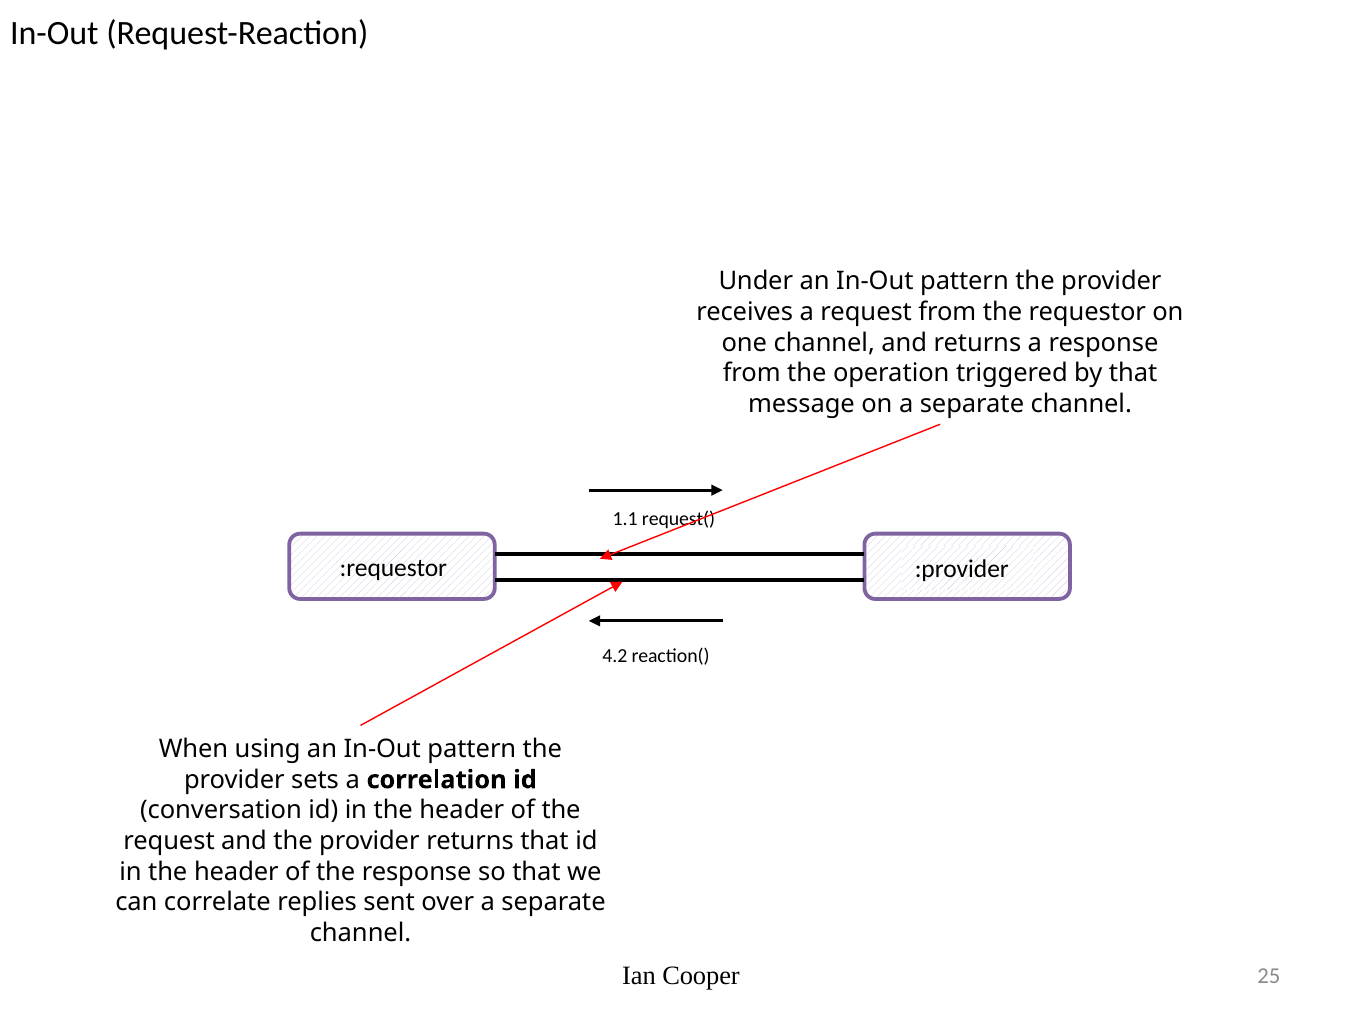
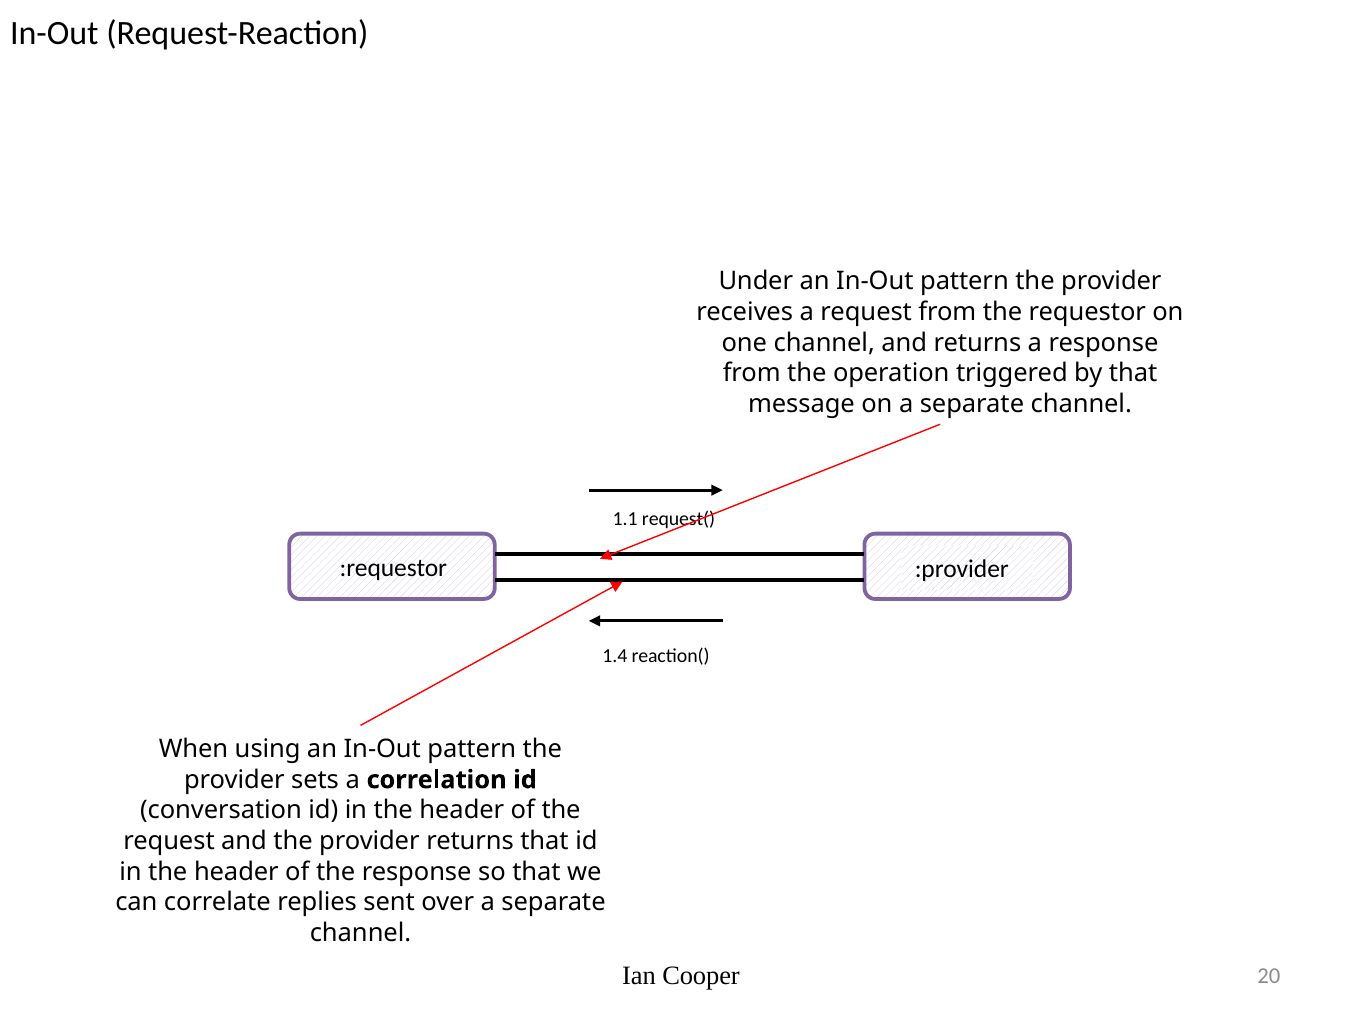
4.2: 4.2 -> 1.4 (615, 656)
25: 25 -> 20 (1269, 975)
